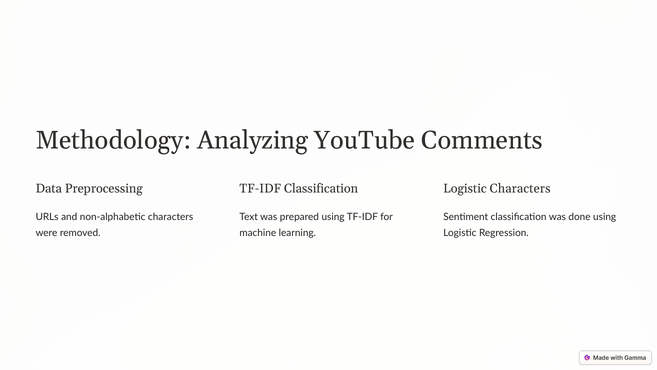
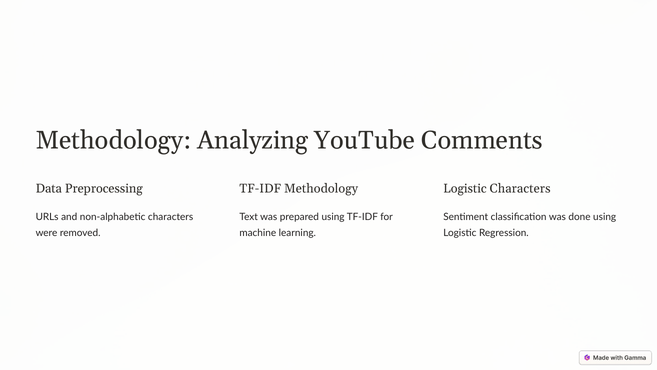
TF-IDF Classification: Classification -> Methodology (321, 189)
